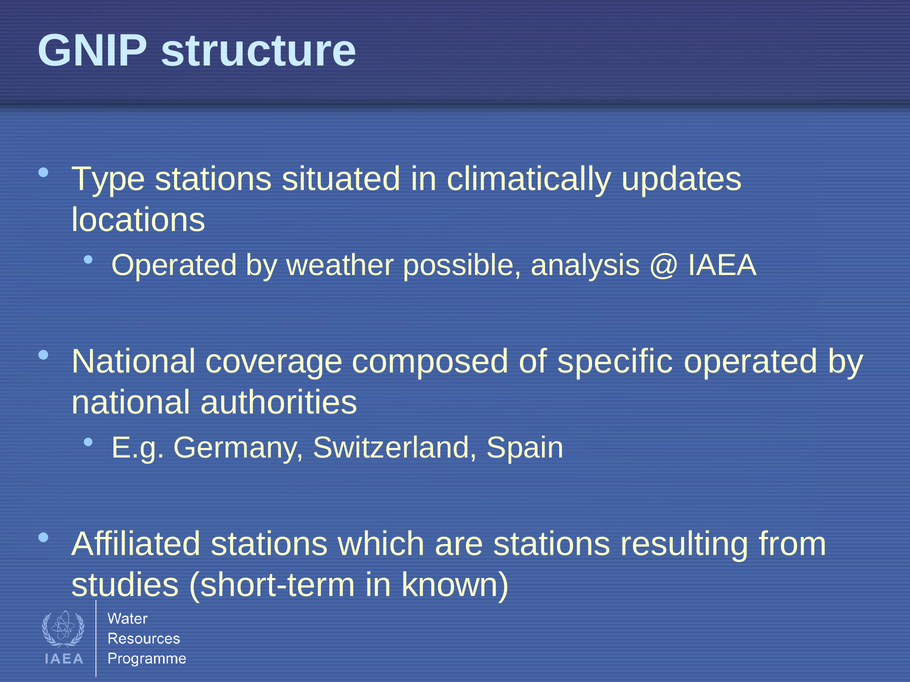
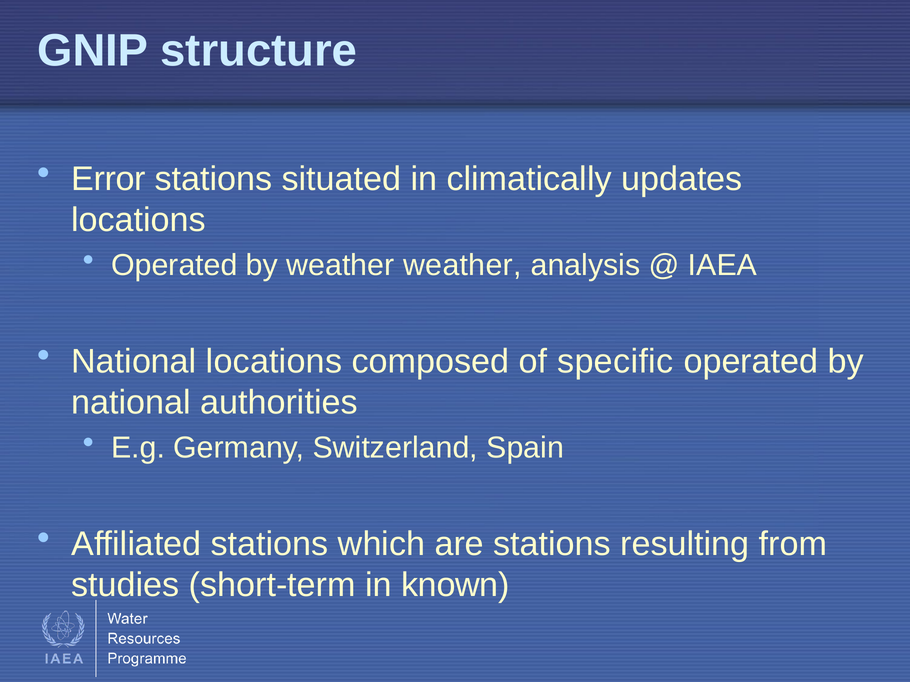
Type: Type -> Error (108, 179)
weather possible: possible -> weather (462, 266)
National coverage: coverage -> locations (274, 362)
